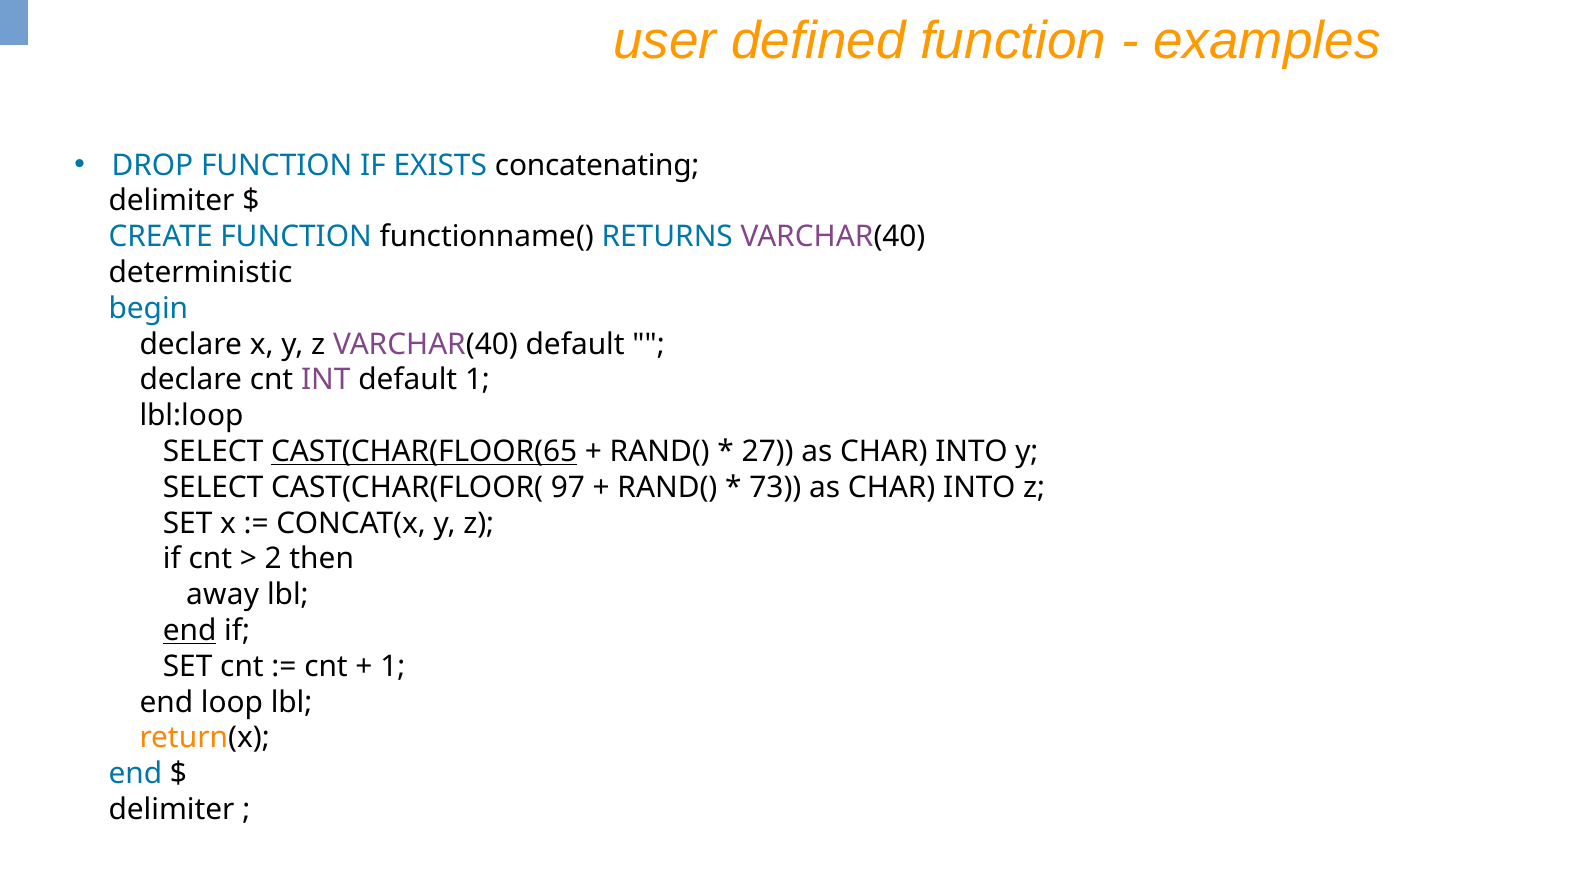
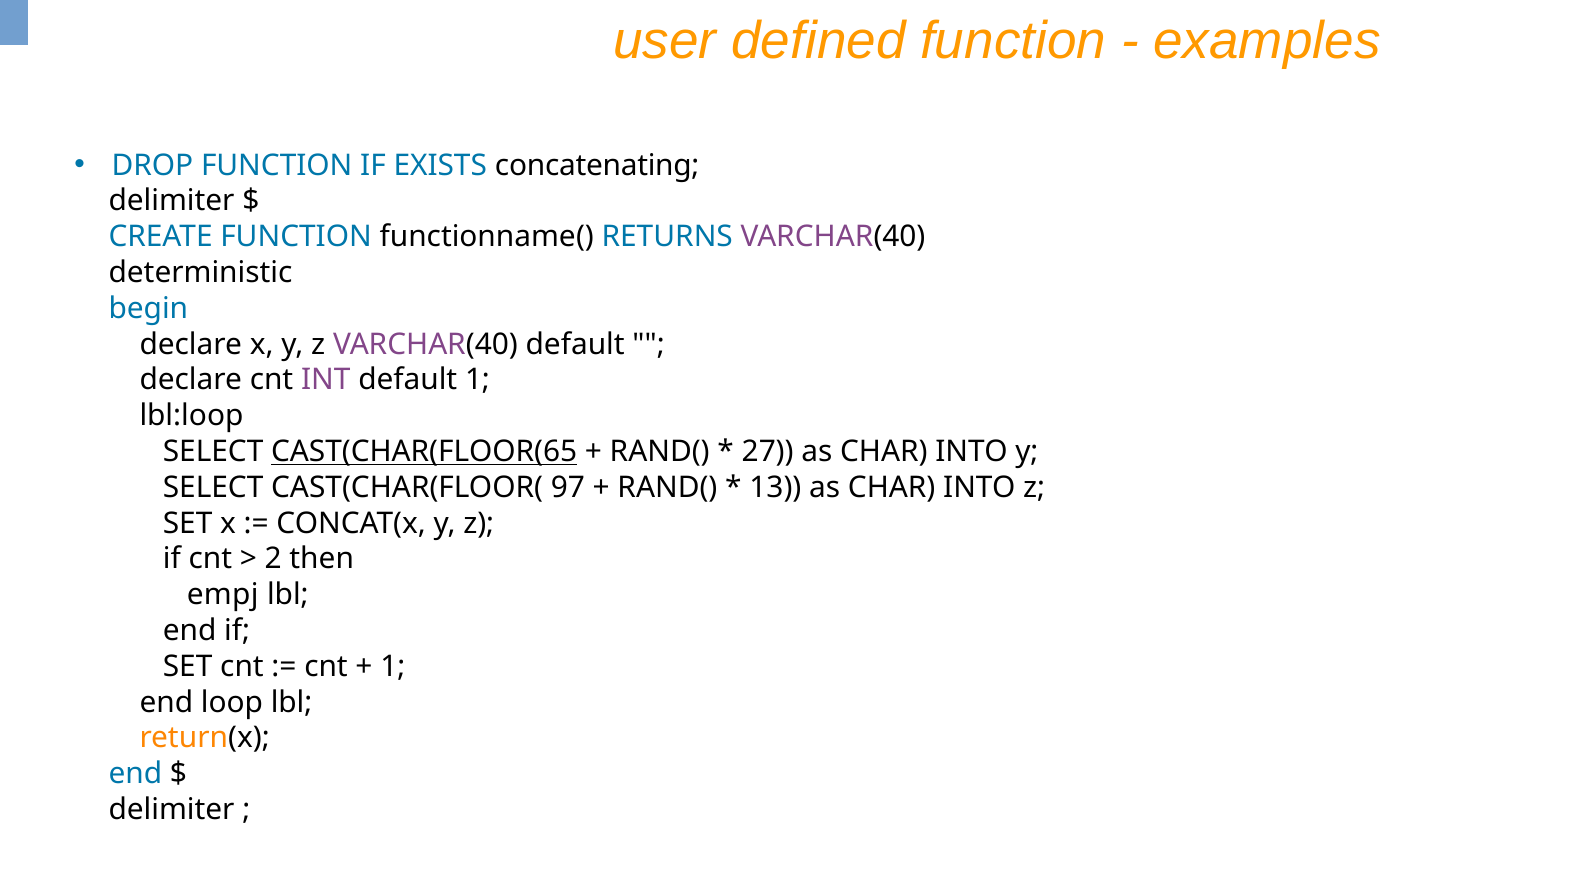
73: 73 -> 13 (775, 488)
away: away -> empj (223, 595)
end underline: present -> none (190, 631)
